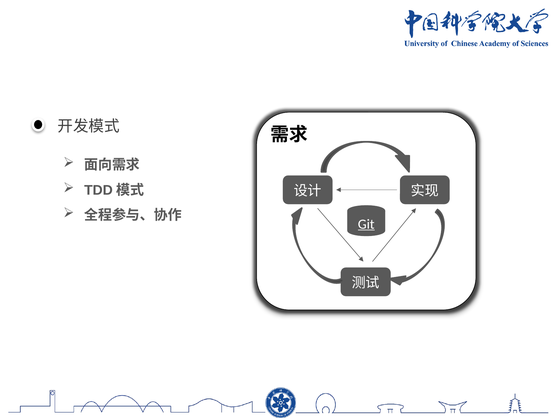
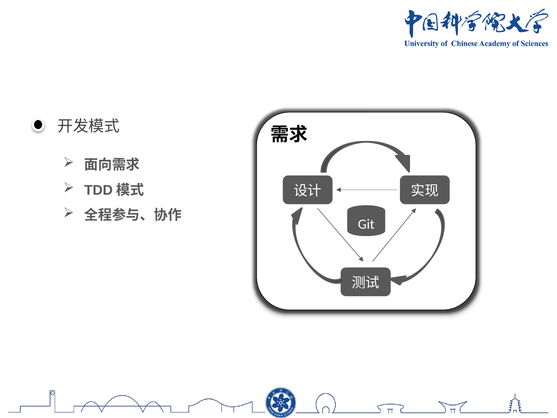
Git underline: present -> none (366, 224)
